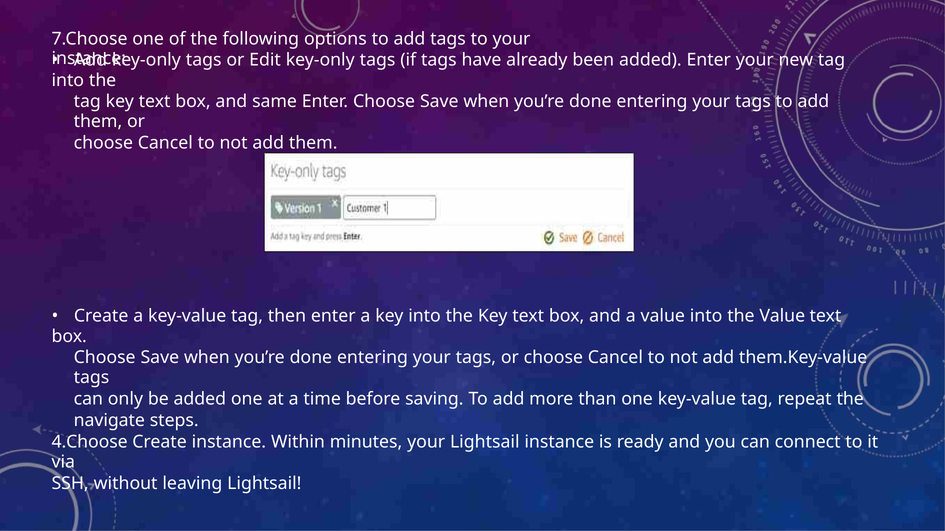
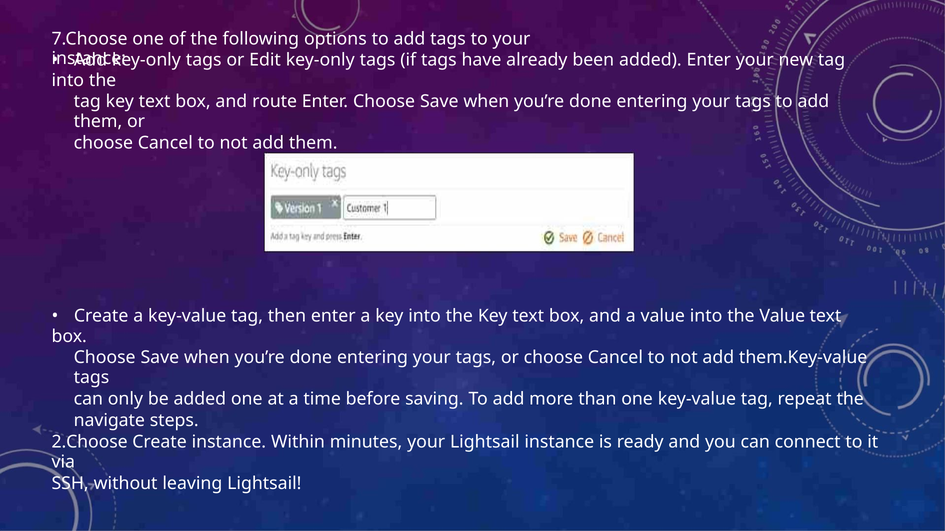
same: same -> route (275, 102)
4.Choose: 4.Choose -> 2.Choose (90, 442)
